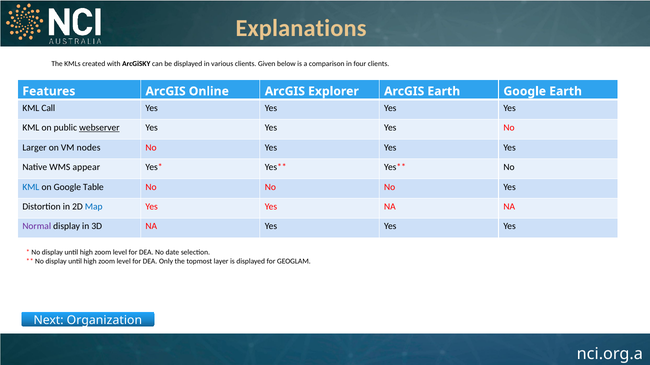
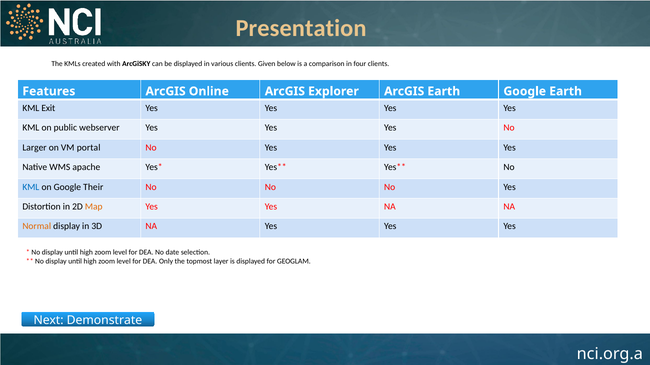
Explanations: Explanations -> Presentation (301, 28)
Call: Call -> Exit (48, 108)
webserver underline: present -> none (99, 128)
nodes: nodes -> portal (89, 148)
appear: appear -> apache (86, 167)
Table: Table -> Their (93, 187)
Map colour: blue -> orange (94, 207)
Normal colour: purple -> orange (37, 227)
Organization: Organization -> Demonstrate (104, 321)
